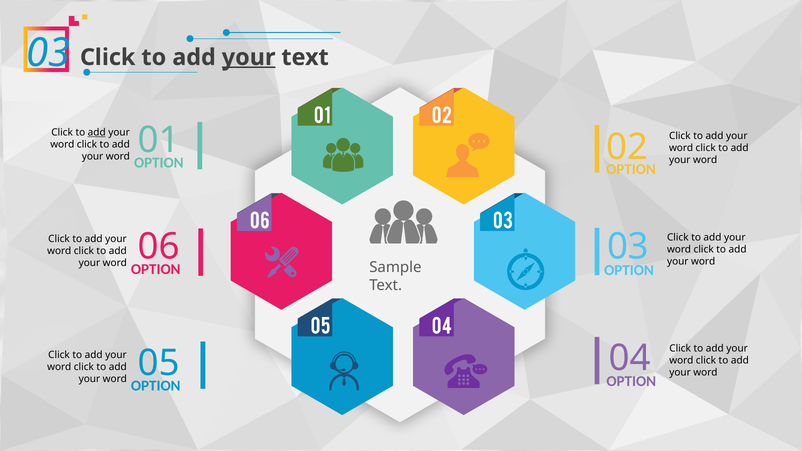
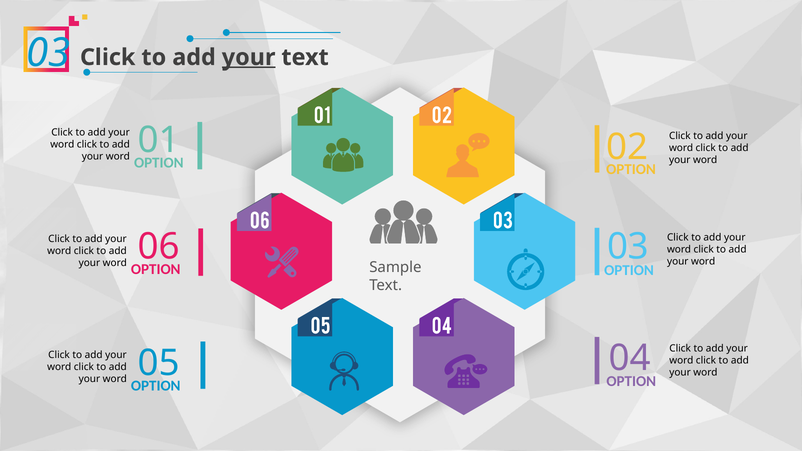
add underline: present -> none (97, 132)
